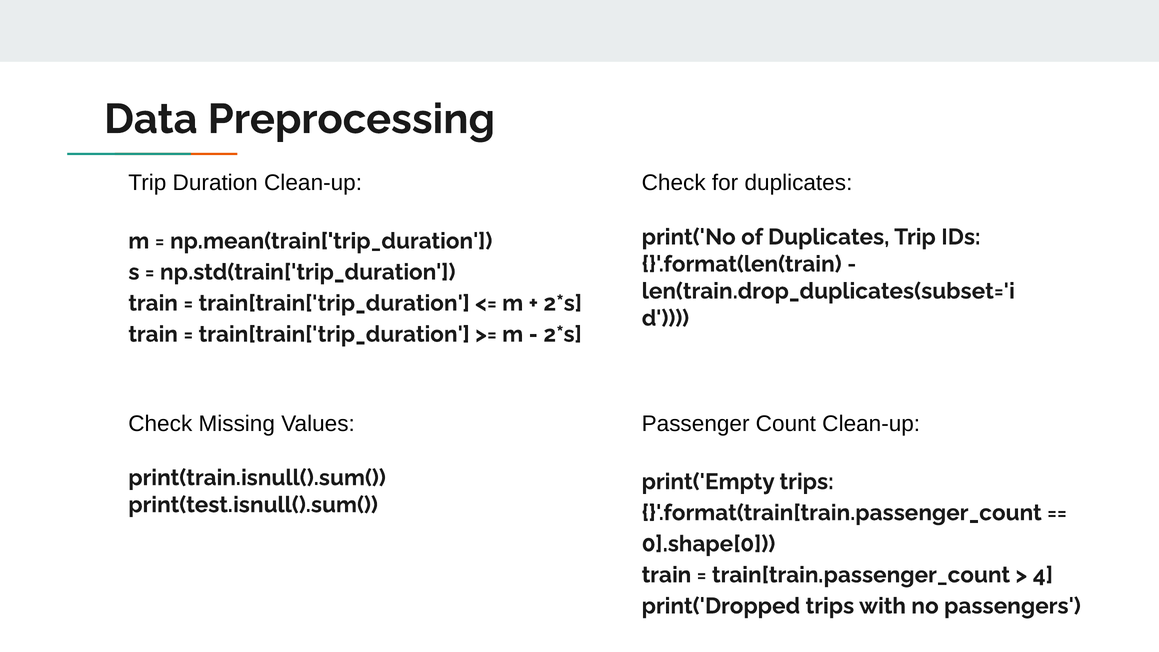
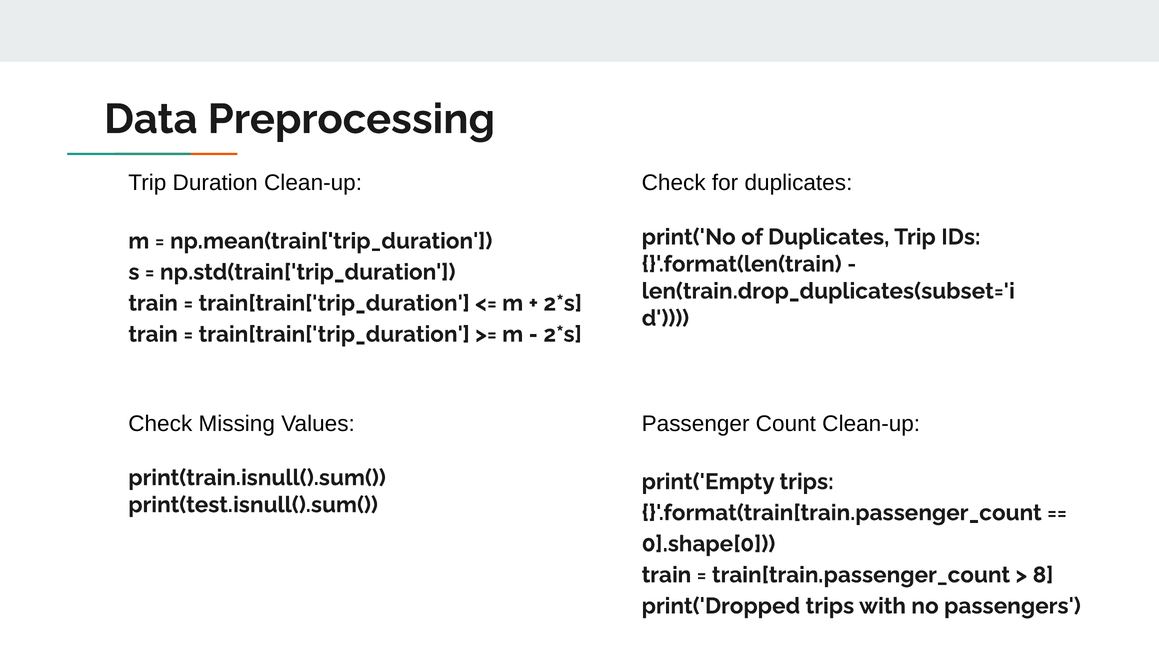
4: 4 -> 8 (1043, 575)
